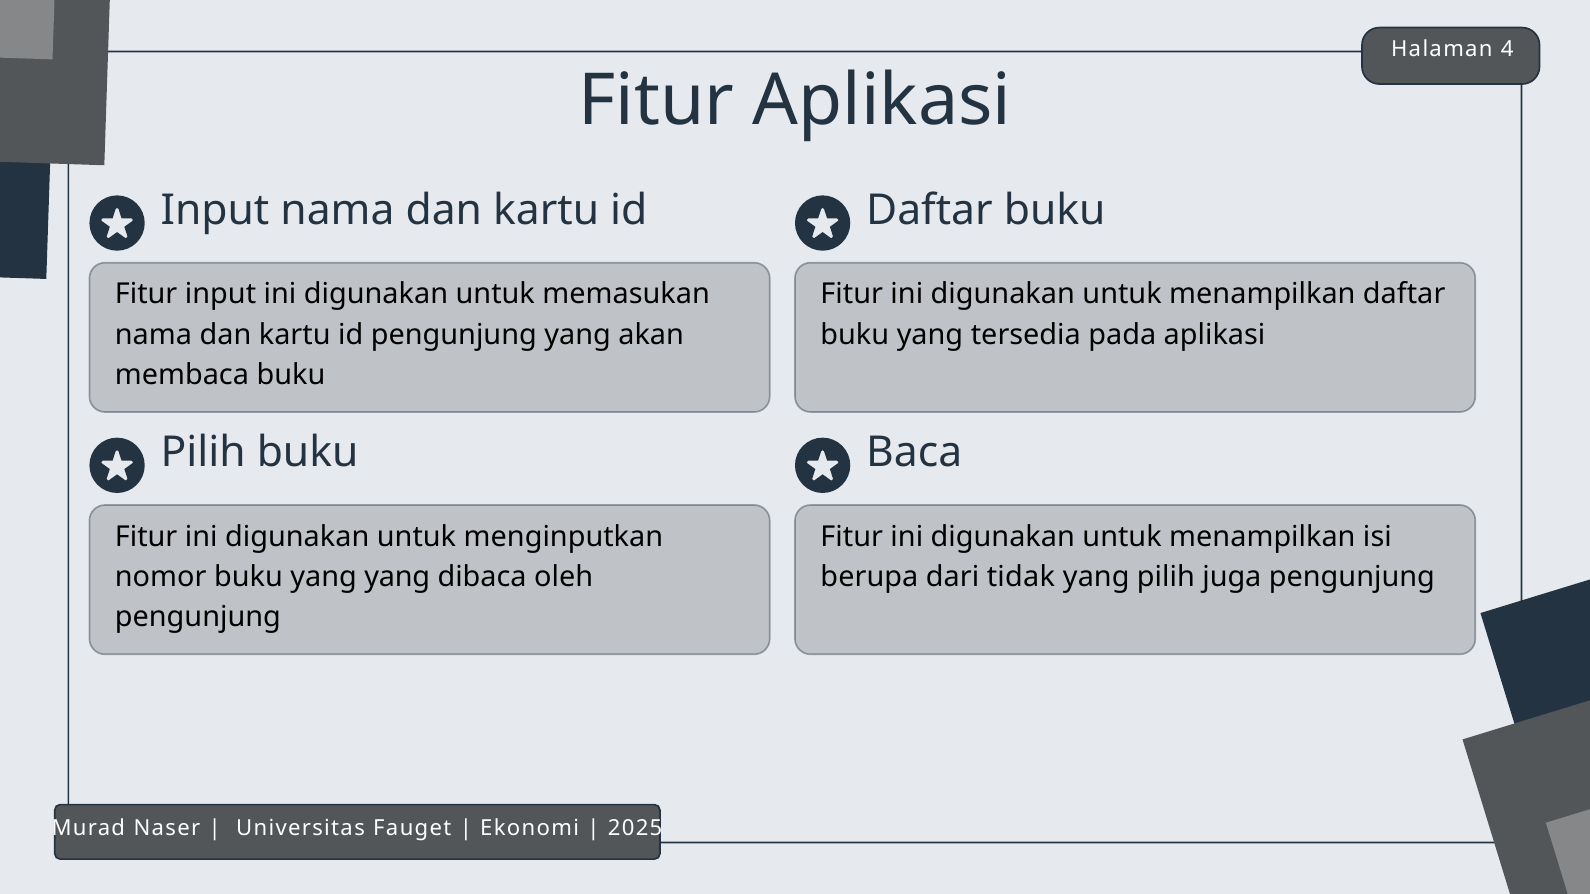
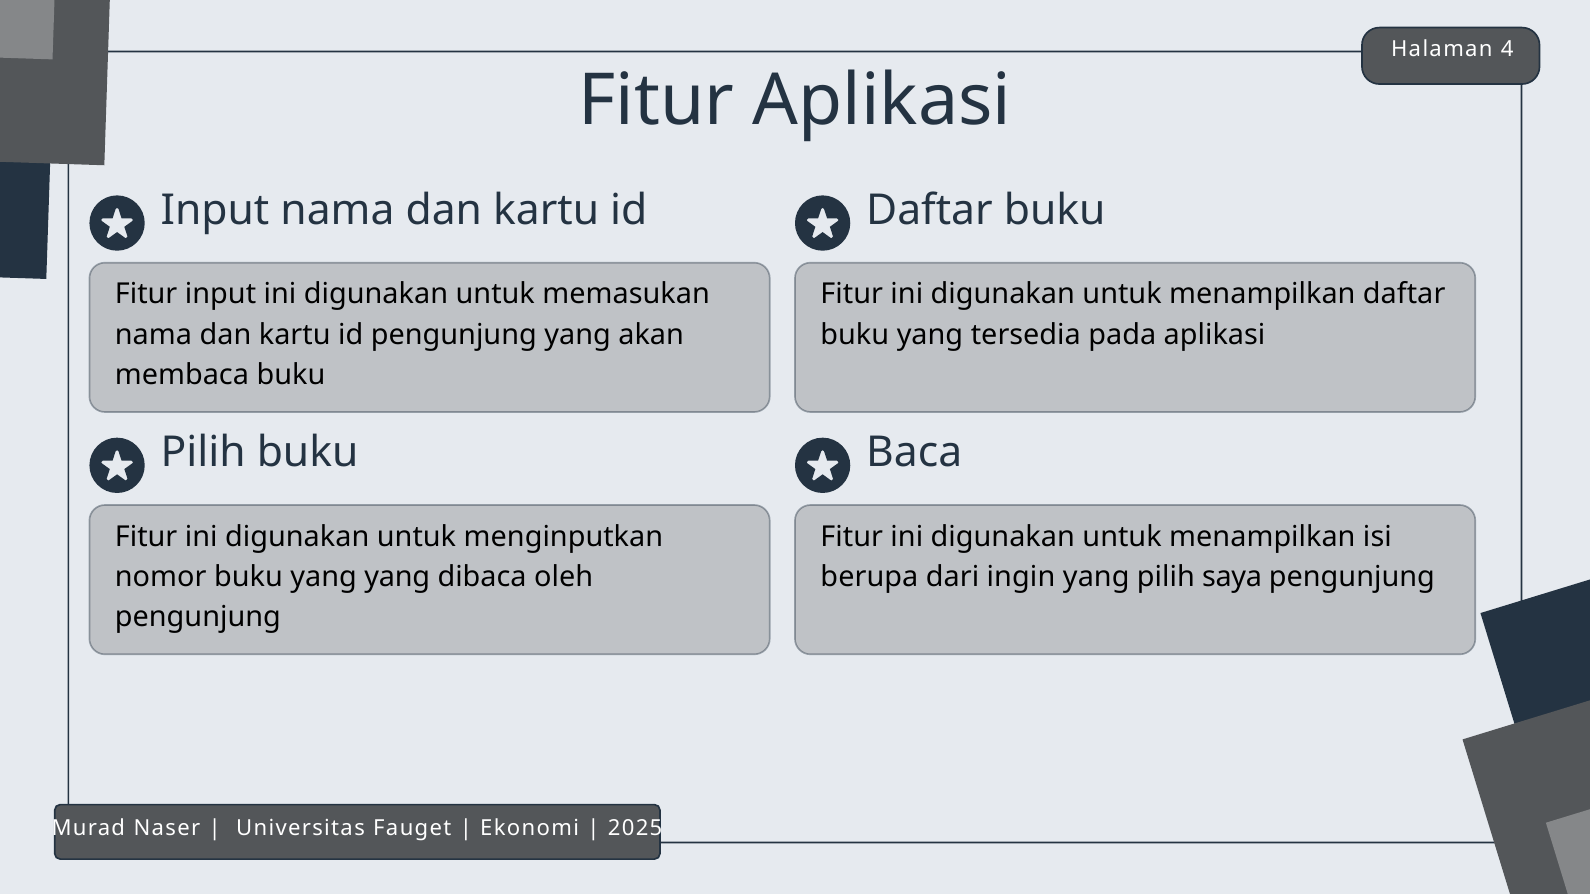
tidak: tidak -> ingin (1021, 577)
juga: juga -> saya (1232, 577)
